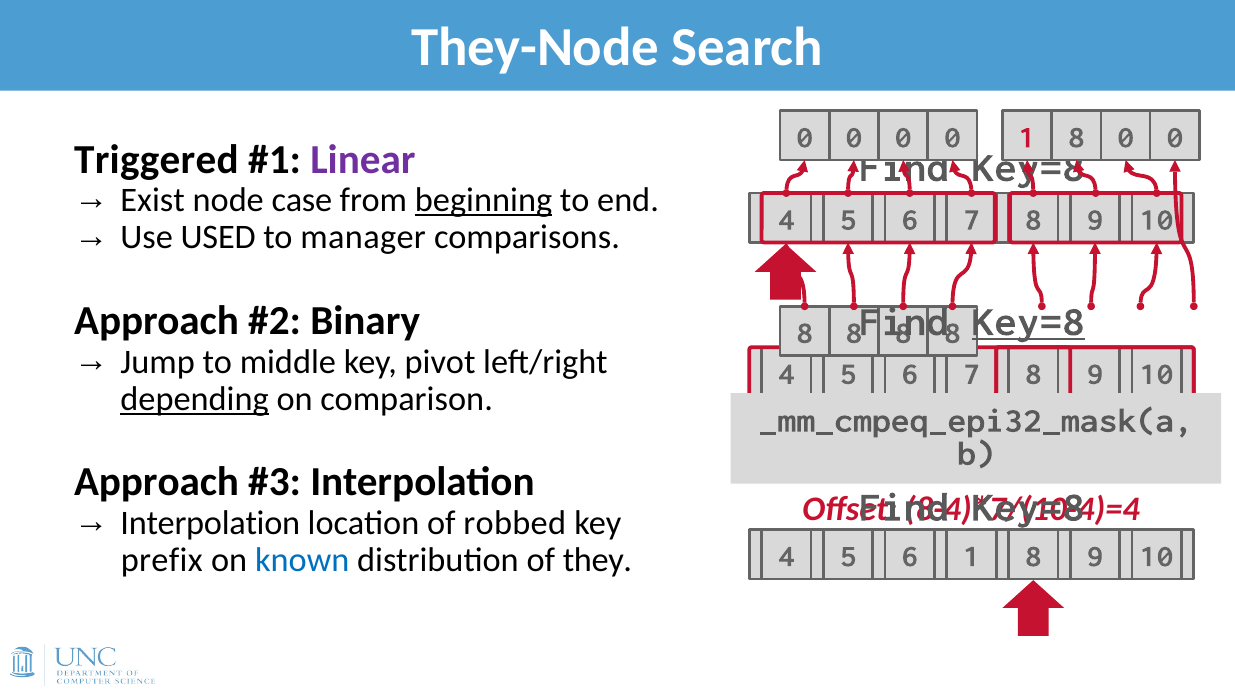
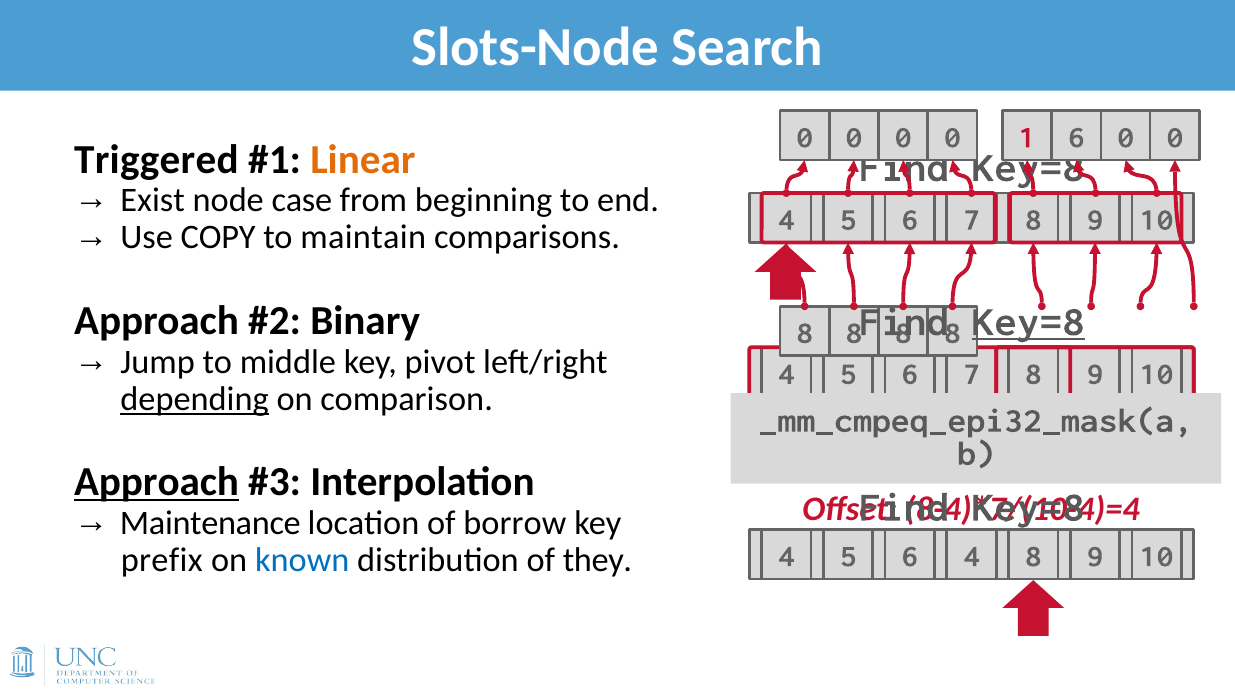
They-Node: They-Node -> Slots-Node (535, 48)
0 8: 8 -> 6 (1076, 137)
Linear colour: purple -> orange (363, 159)
beginning underline: present -> none (484, 200)
USED: USED -> COPY (218, 237)
manager: manager -> maintain (363, 237)
Approach underline: none -> present (157, 482)
Interpolation: Interpolation -> Maintenance (210, 523)
robbed: robbed -> borrow (515, 523)
6 1: 1 -> 4 (972, 556)
